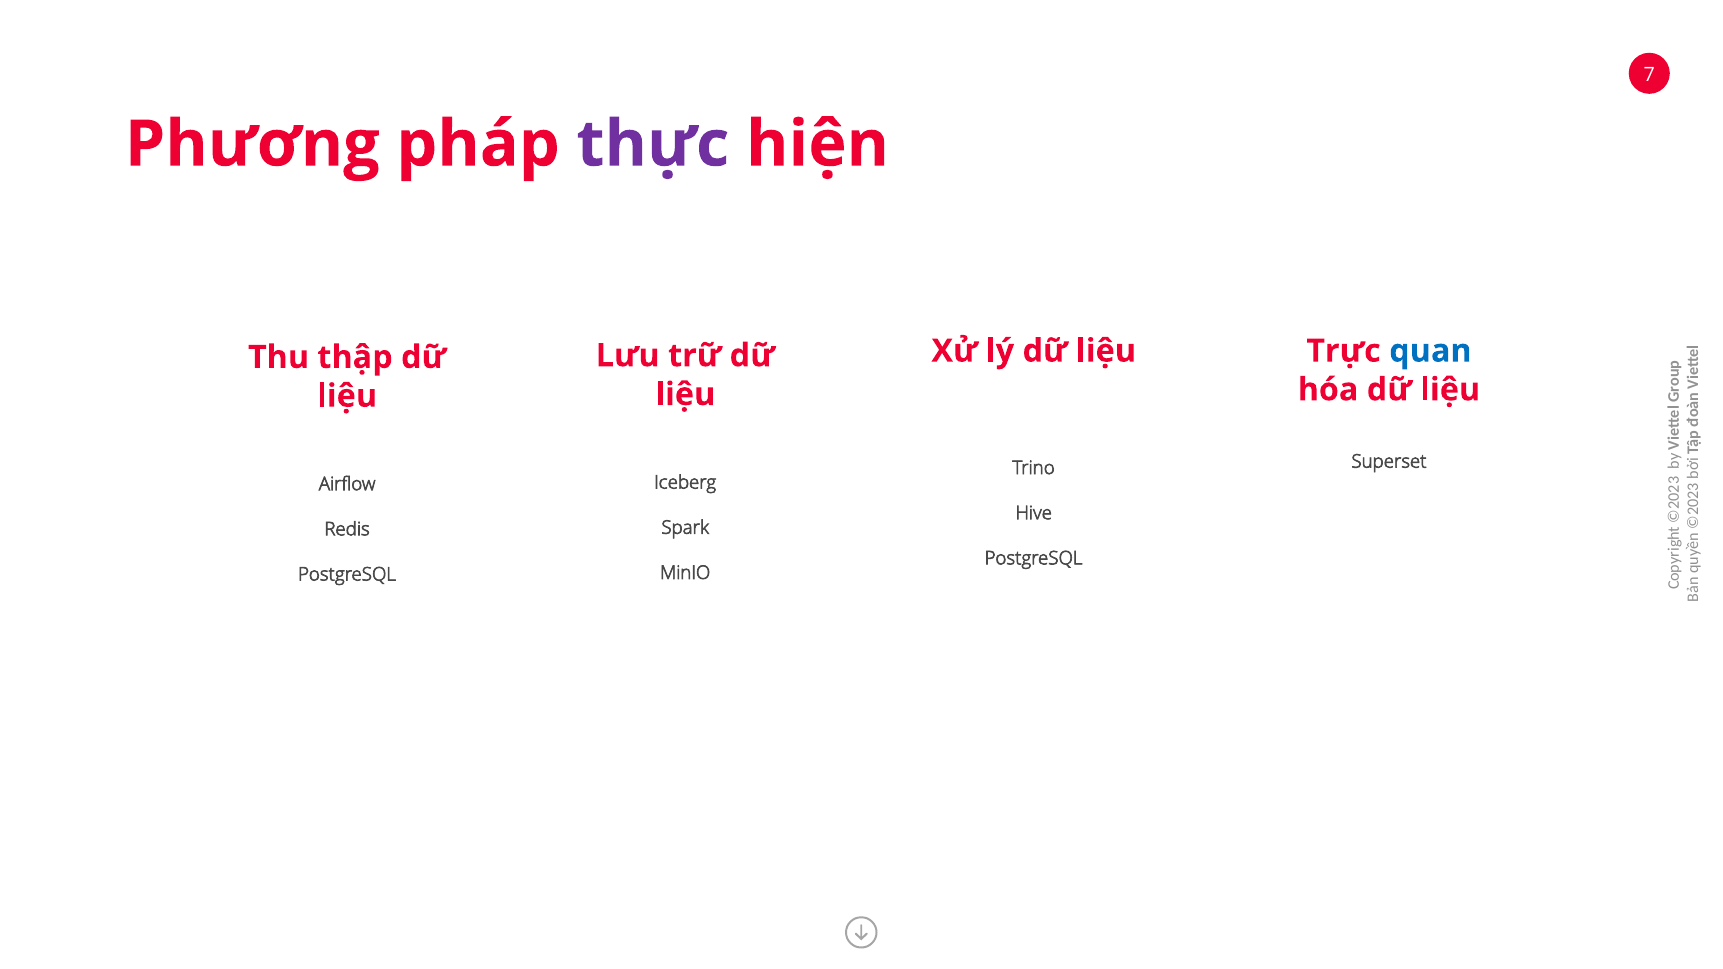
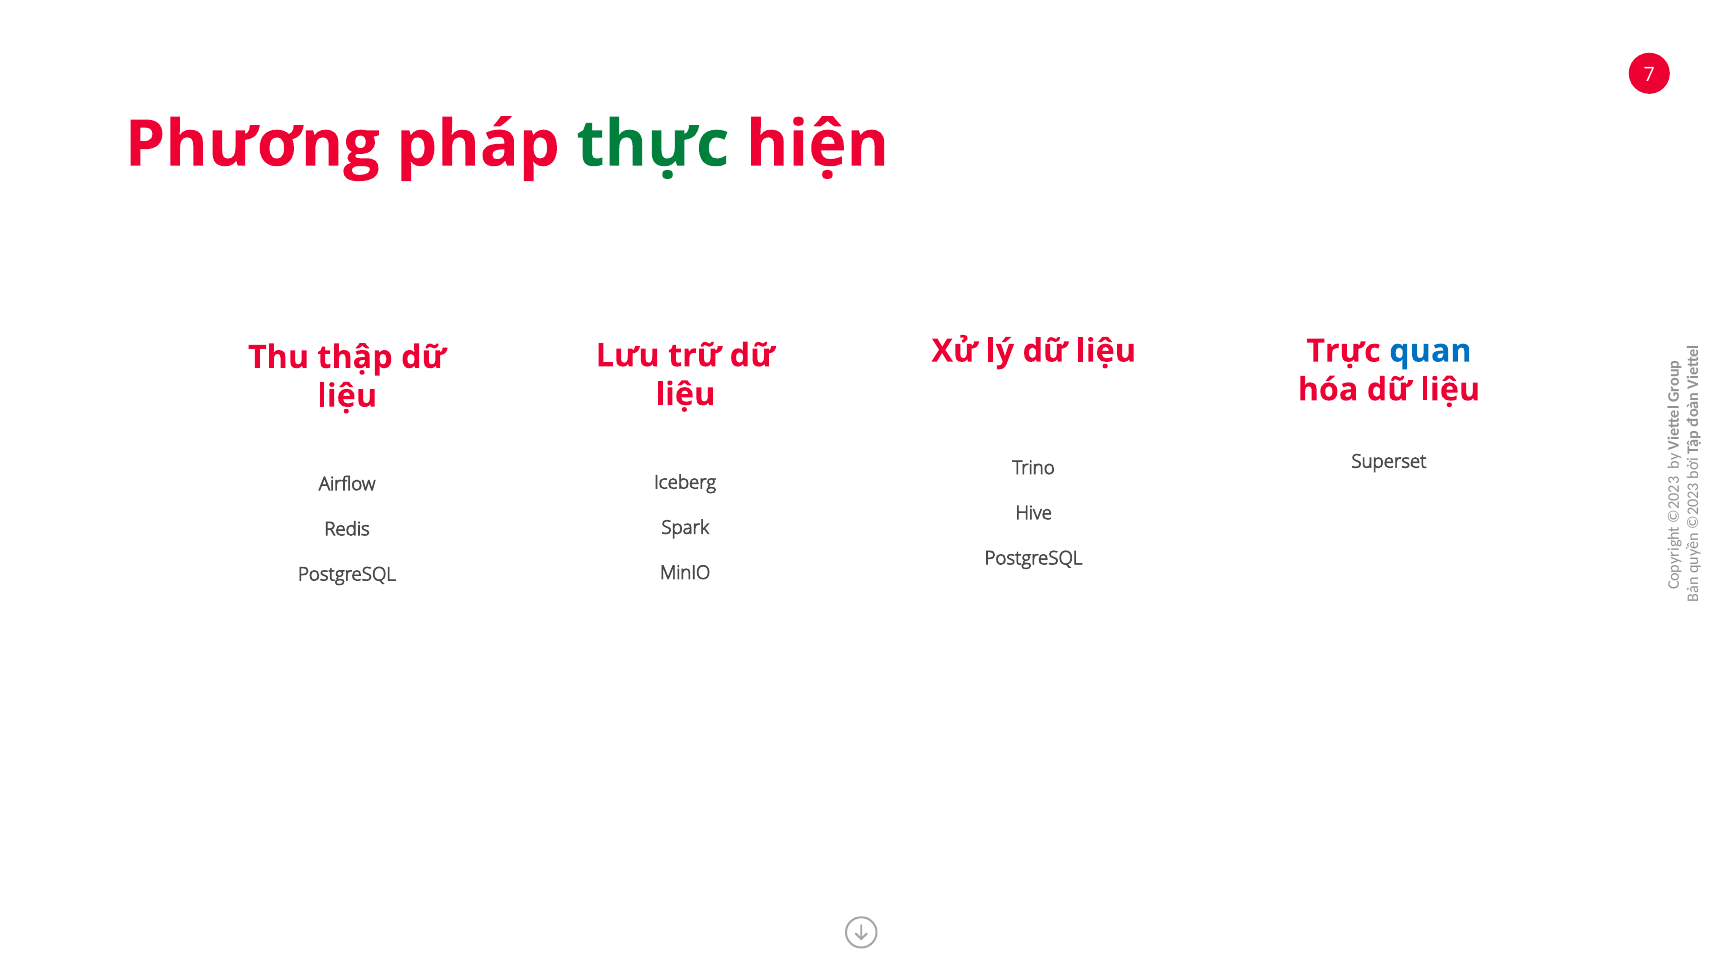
thực colour: purple -> green (653, 144)
